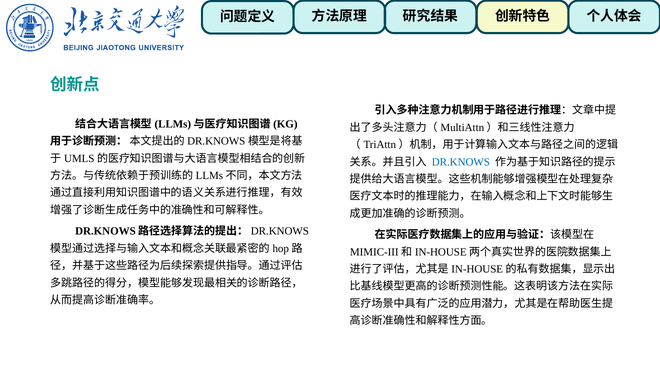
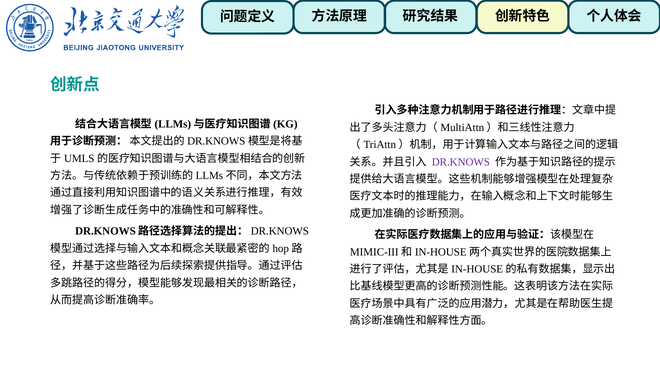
DR.KNOWS colour: blue -> purple (461, 162)
